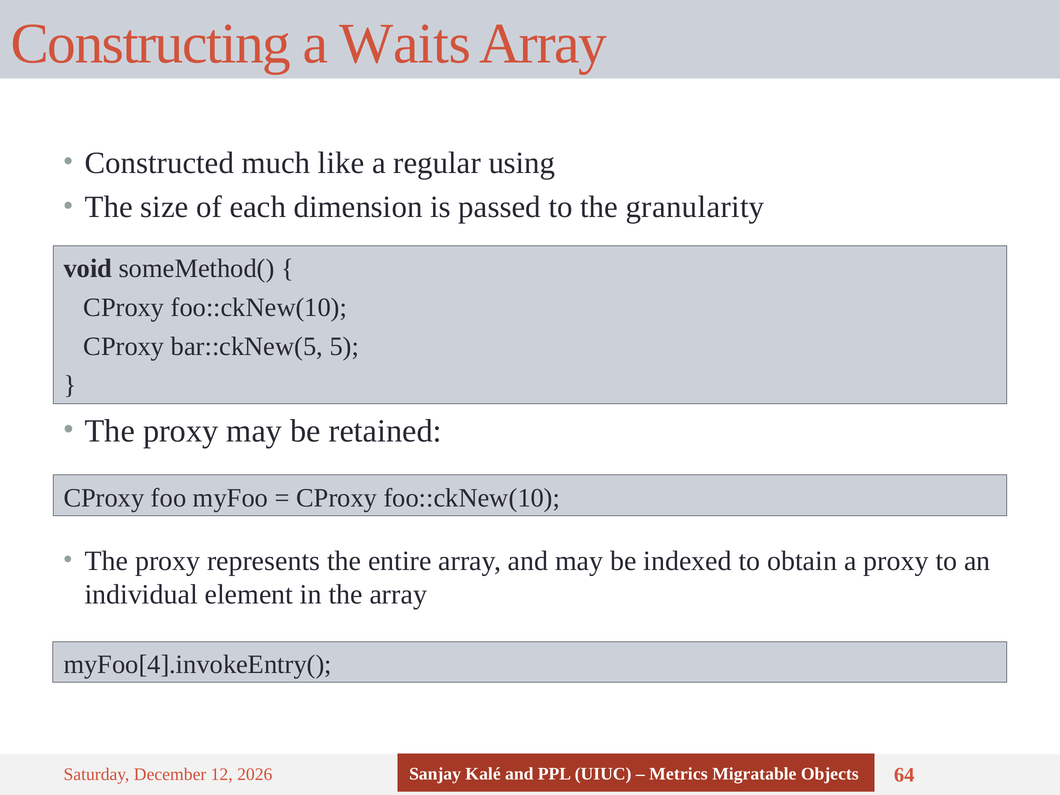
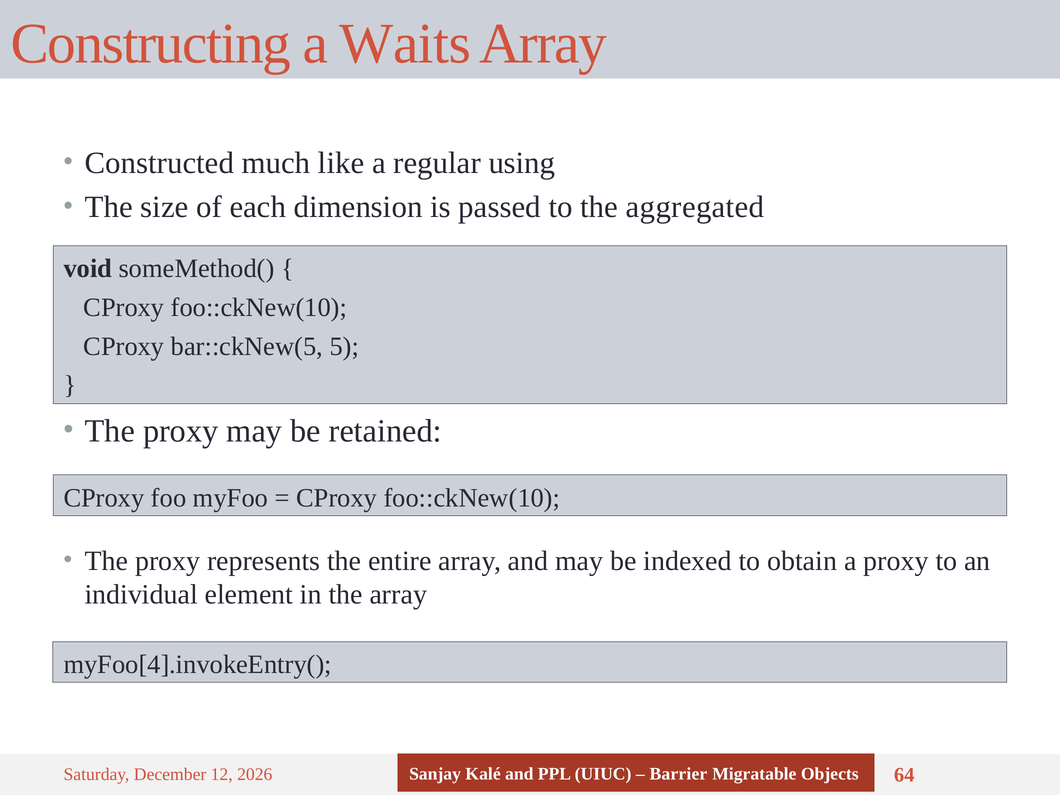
granularity: granularity -> aggregated (695, 207)
Metrics: Metrics -> Barrier (678, 774)
